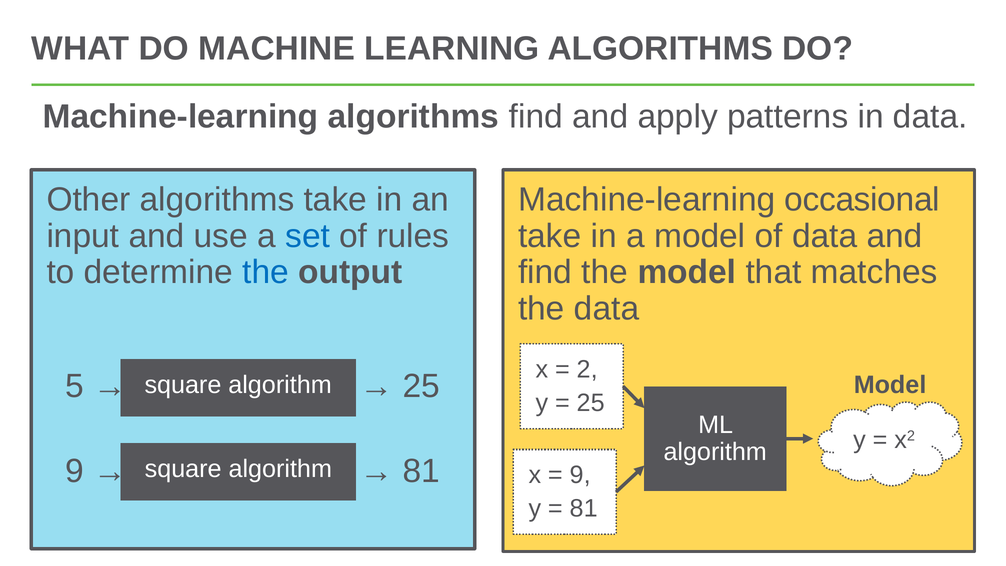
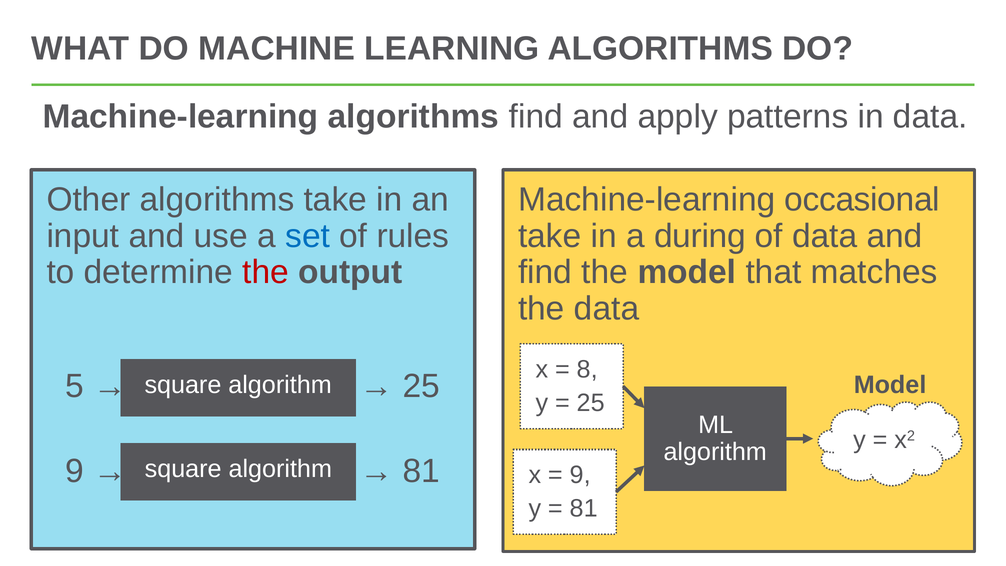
a model: model -> during (700, 236)
the colour: blue -> red (266, 272)
2: 2 -> 8 (587, 369)
